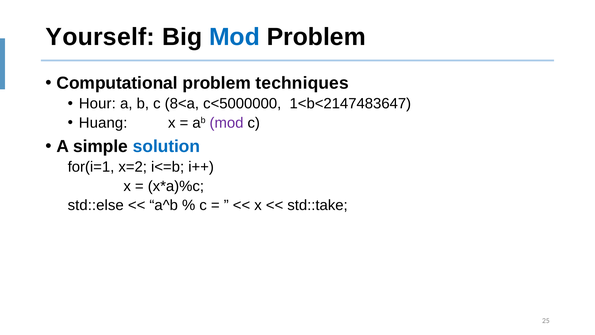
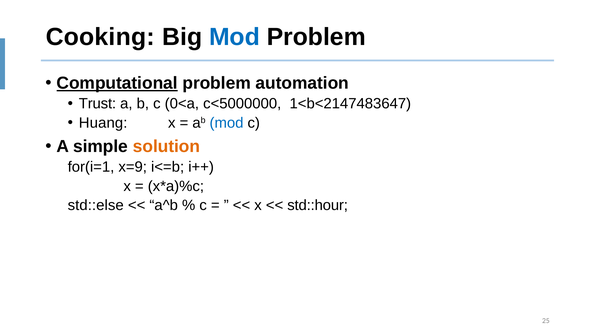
Yourself: Yourself -> Cooking (100, 37)
Computational underline: none -> present (117, 83)
techniques: techniques -> automation (302, 83)
Hour: Hour -> Trust (97, 104)
8<a: 8<a -> 0<a (182, 104)
mod colour: purple -> blue (227, 123)
solution colour: blue -> orange (166, 146)
x=2: x=2 -> x=9 (133, 167)
std::take: std::take -> std::hour (318, 205)
